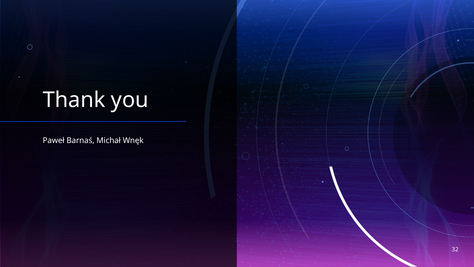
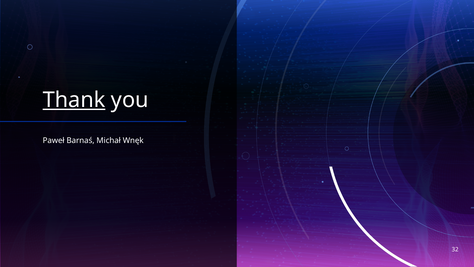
Thank underline: none -> present (74, 100)
